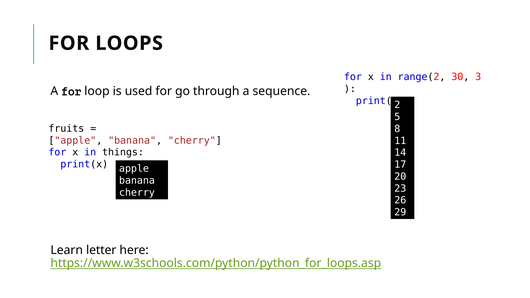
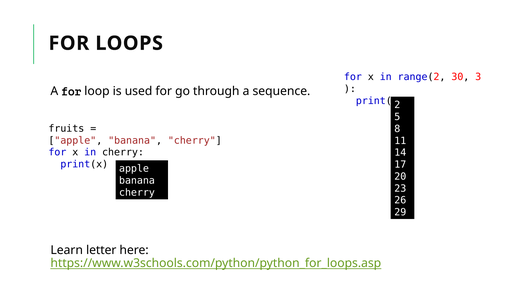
in things: things -> cherry (123, 152)
